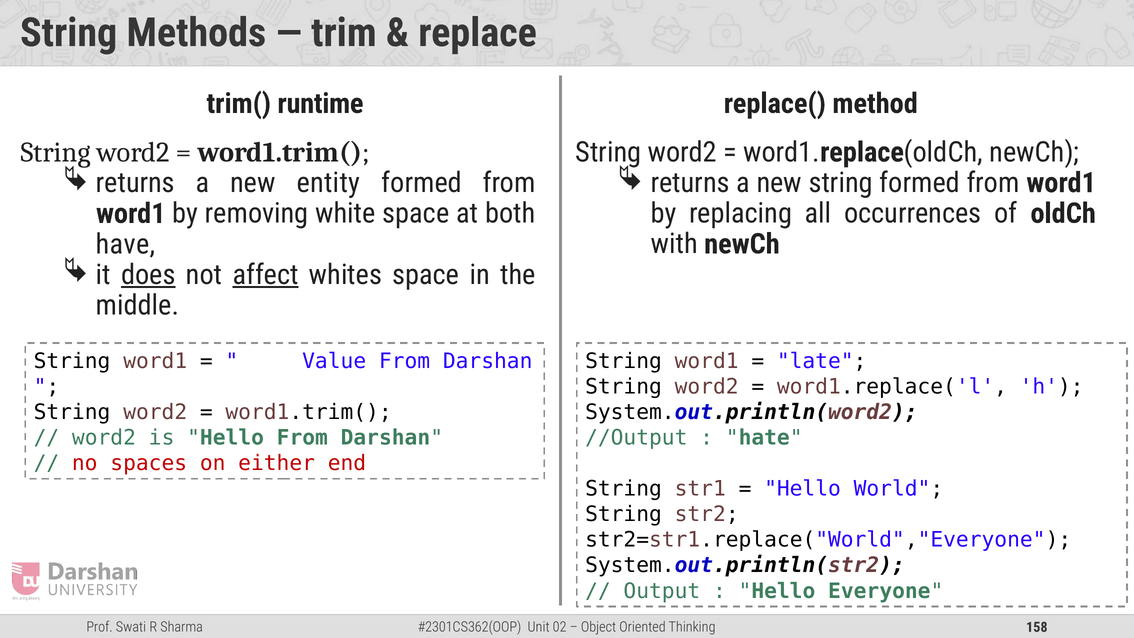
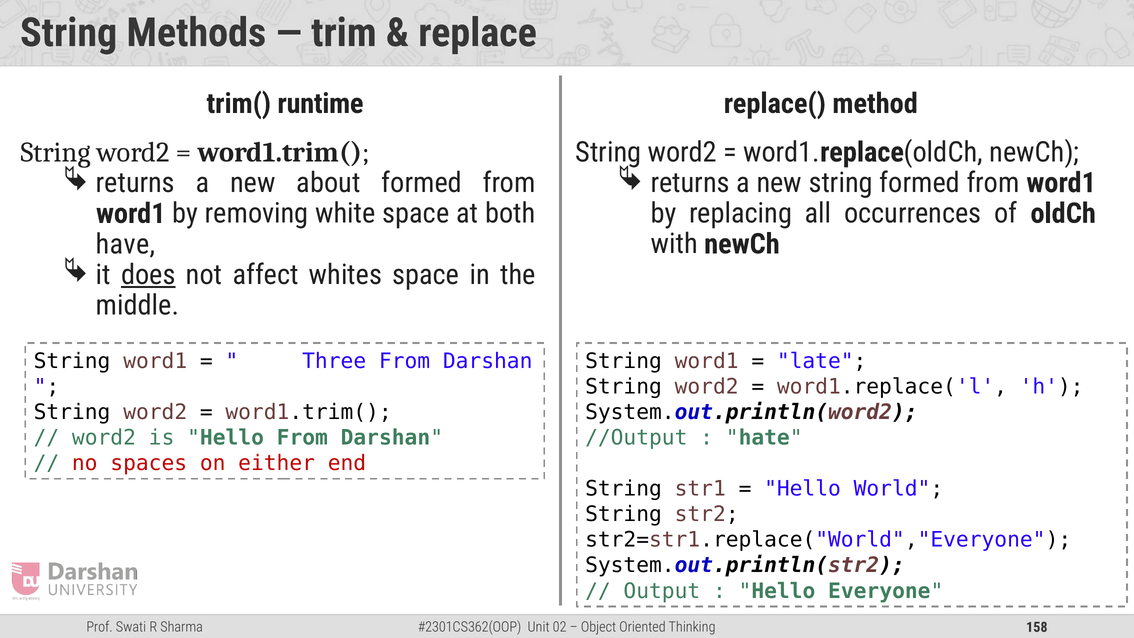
entity: entity -> about (328, 183)
affect underline: present -> none (266, 275)
Value: Value -> Three (334, 361)
